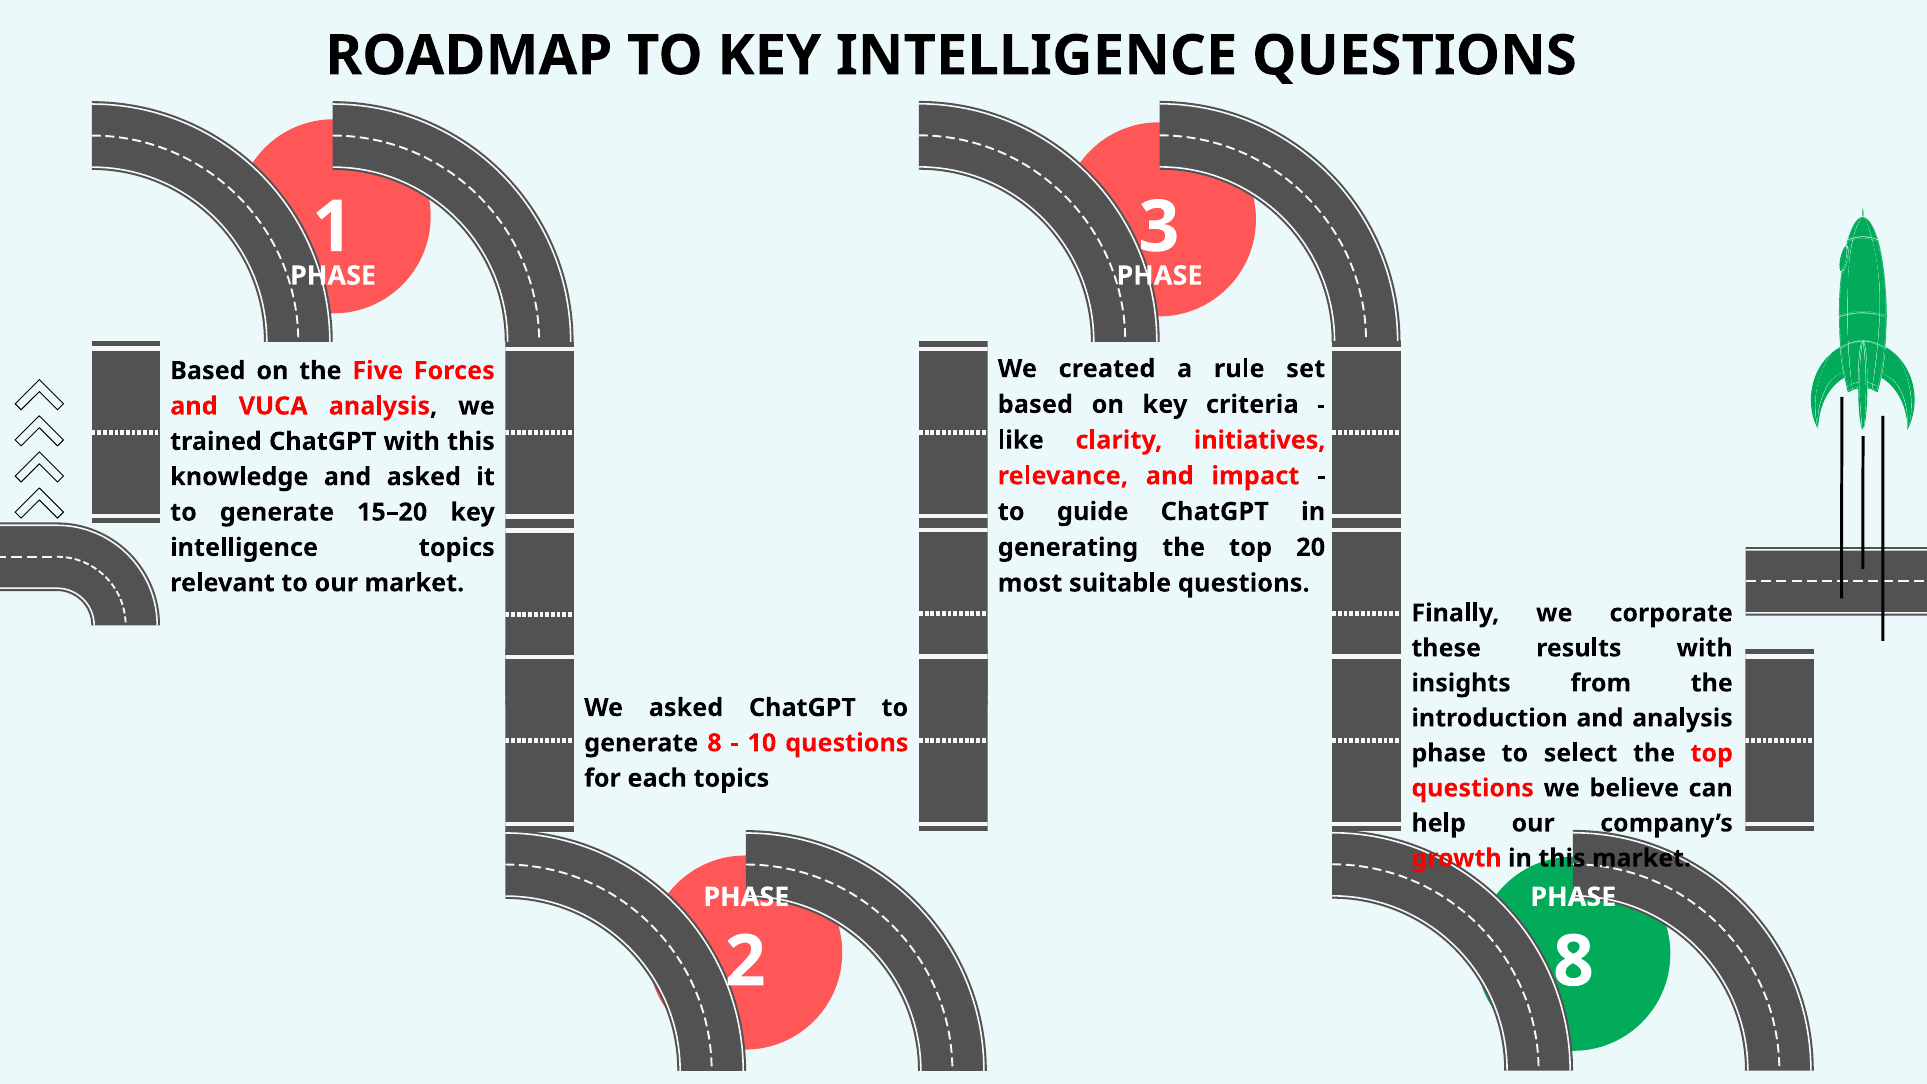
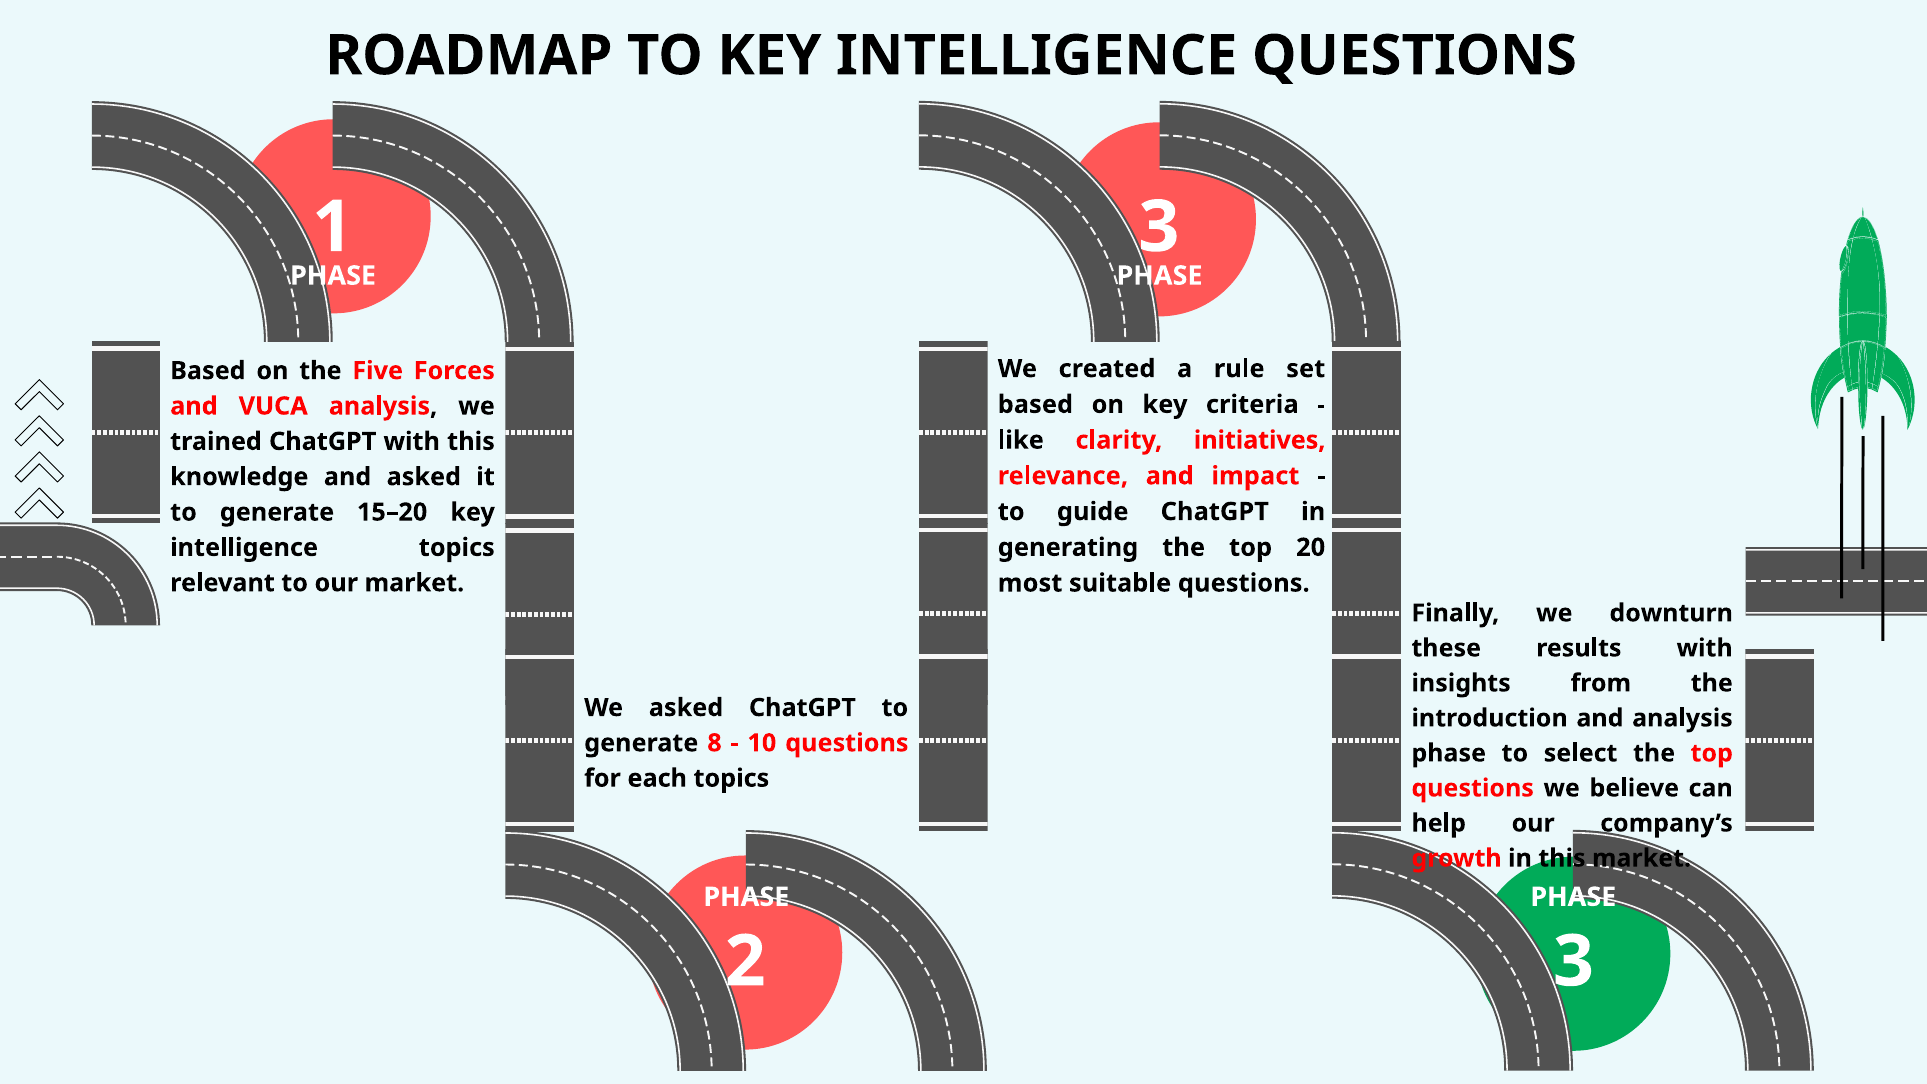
corporate: corporate -> downturn (1671, 613)
2 8: 8 -> 3 (1573, 962)
